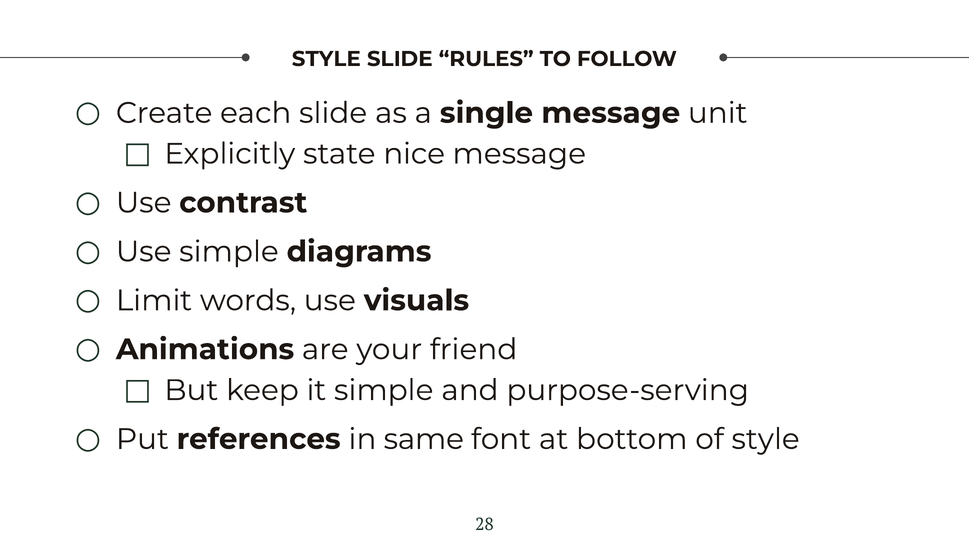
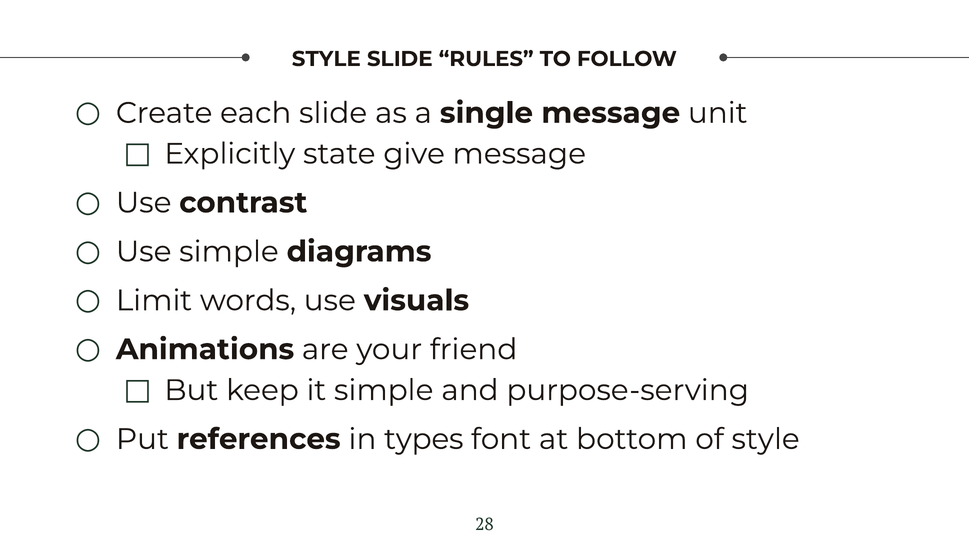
nice: nice -> give (414, 154)
same: same -> types (424, 439)
